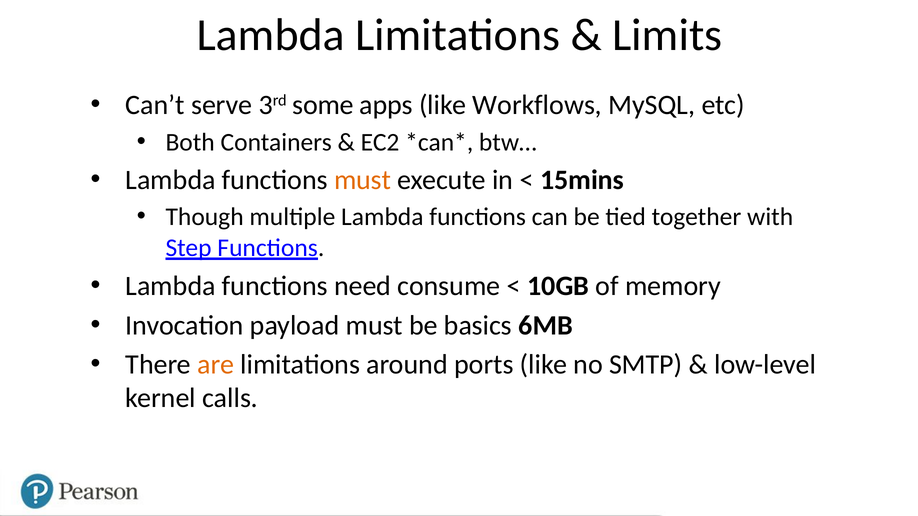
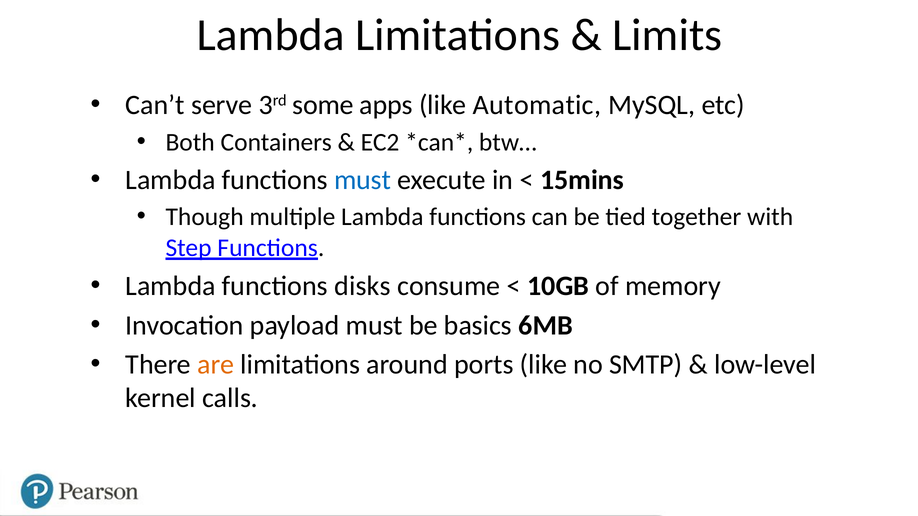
Workflows: Workflows -> Automatic (537, 105)
must colour: orange -> blue (363, 180)
need: need -> disks (362, 286)
